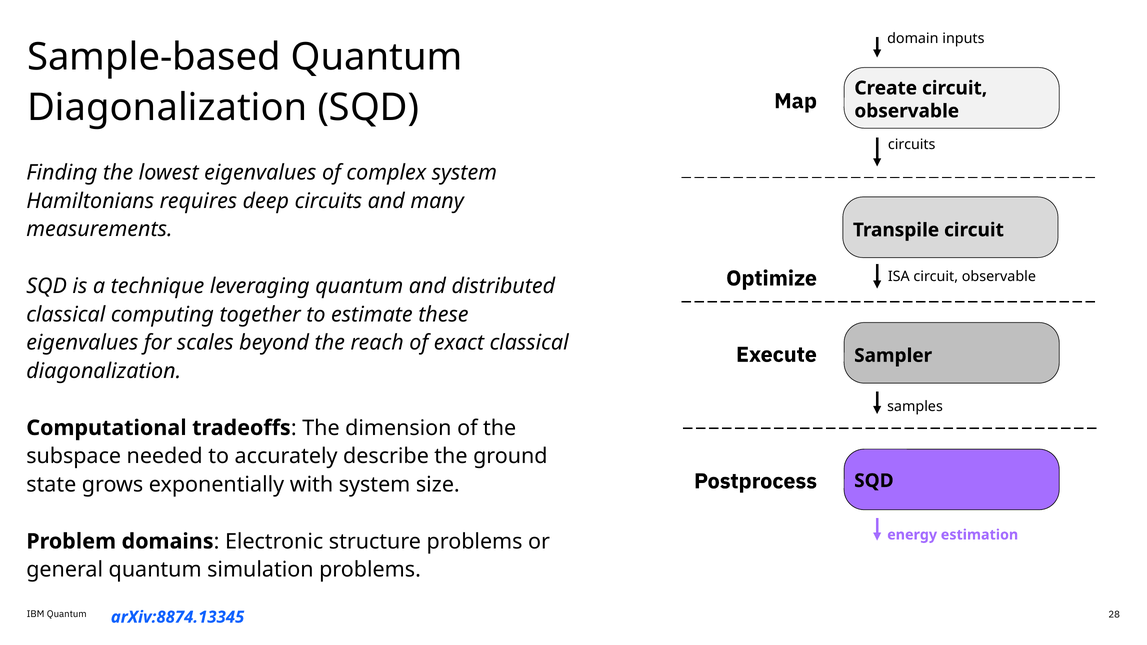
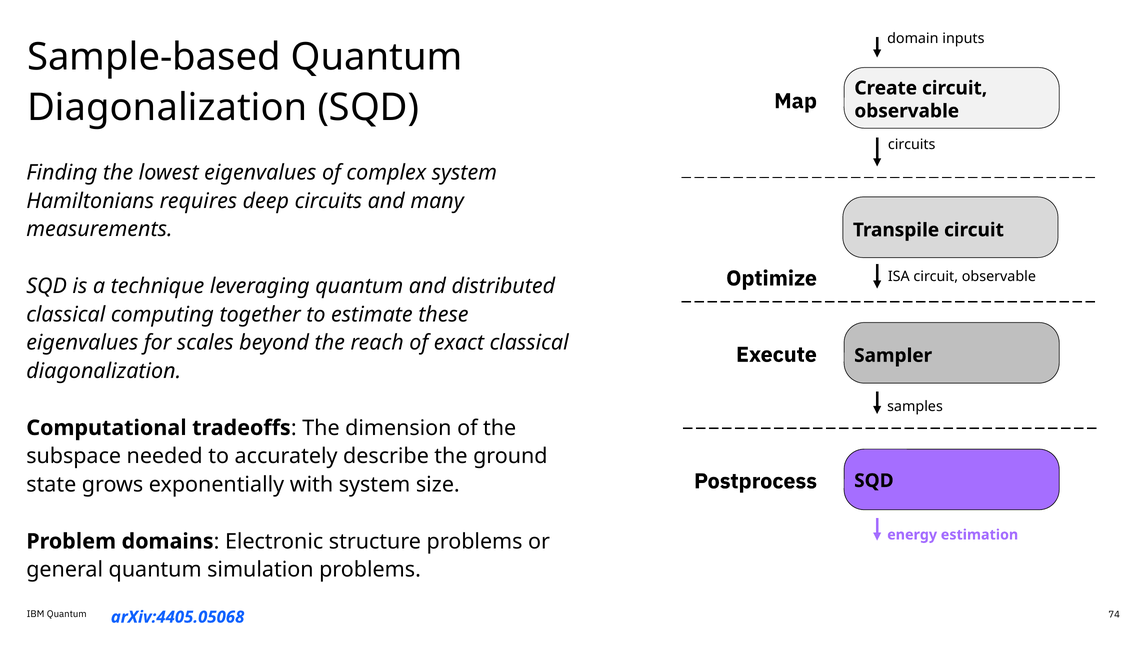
28: 28 -> 74 (1114, 615)
arXiv:8874.13345: arXiv:8874.13345 -> arXiv:4405.05068 (178, 617)
